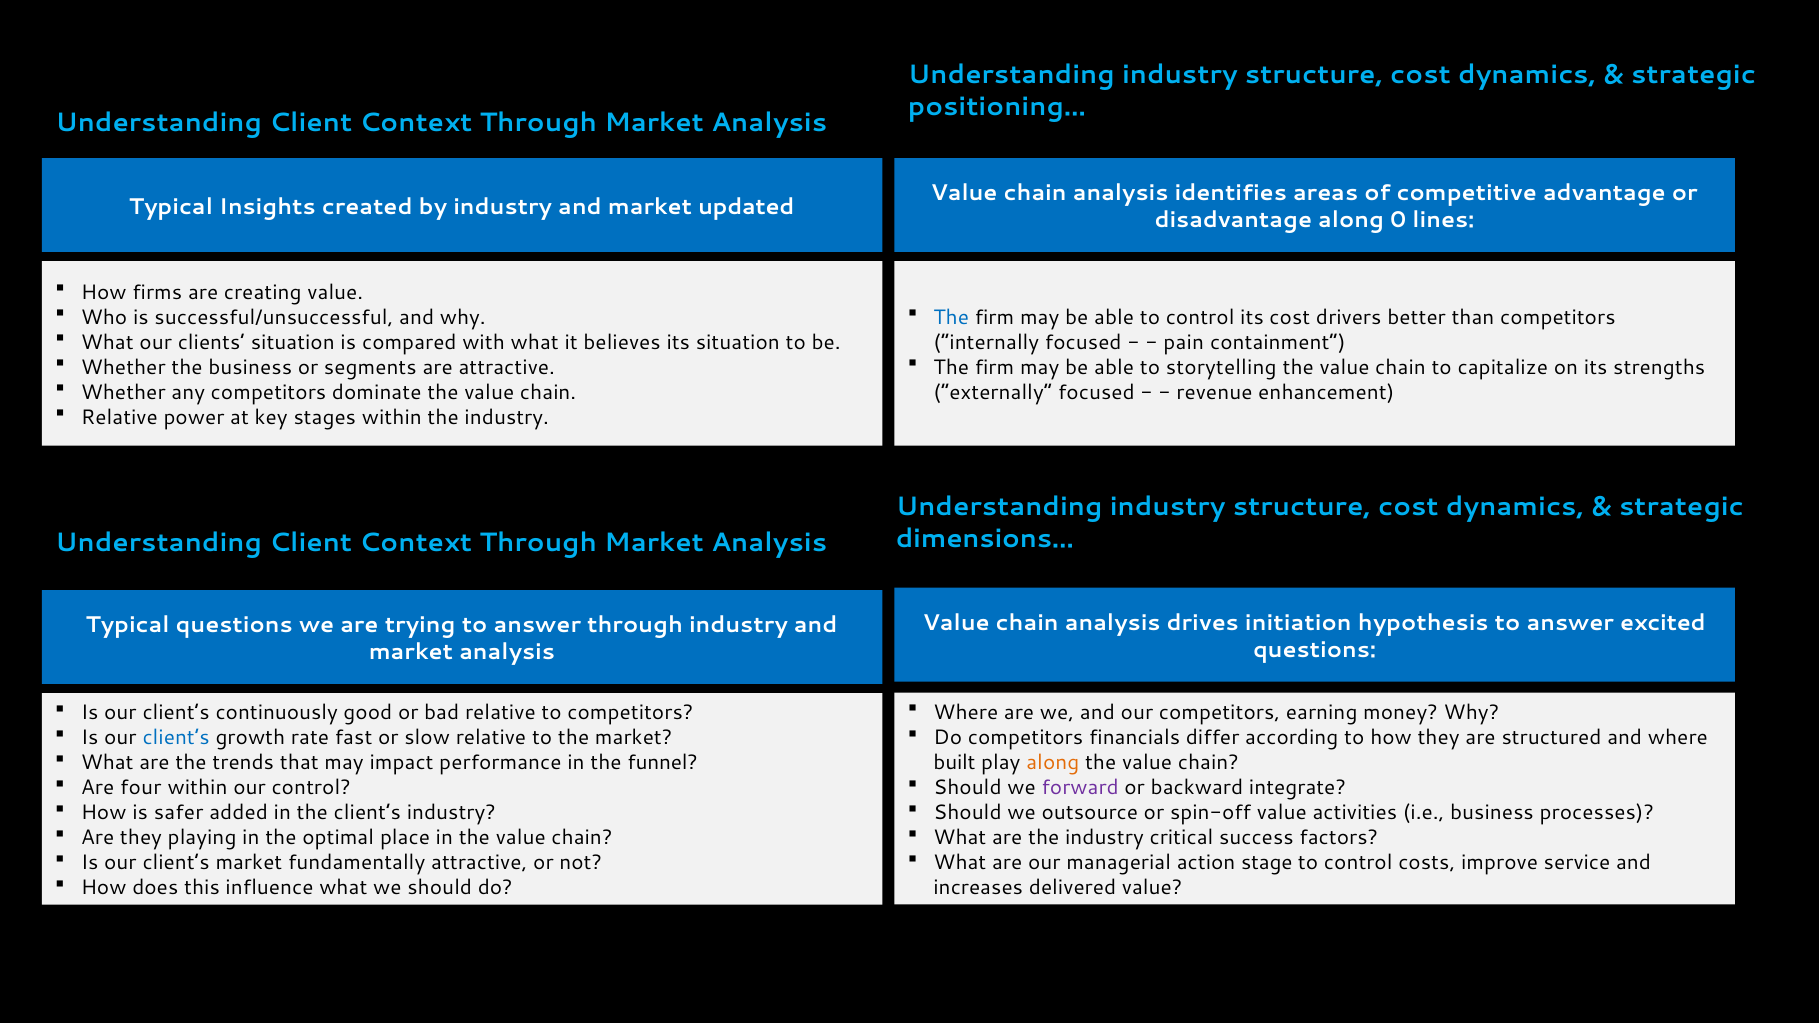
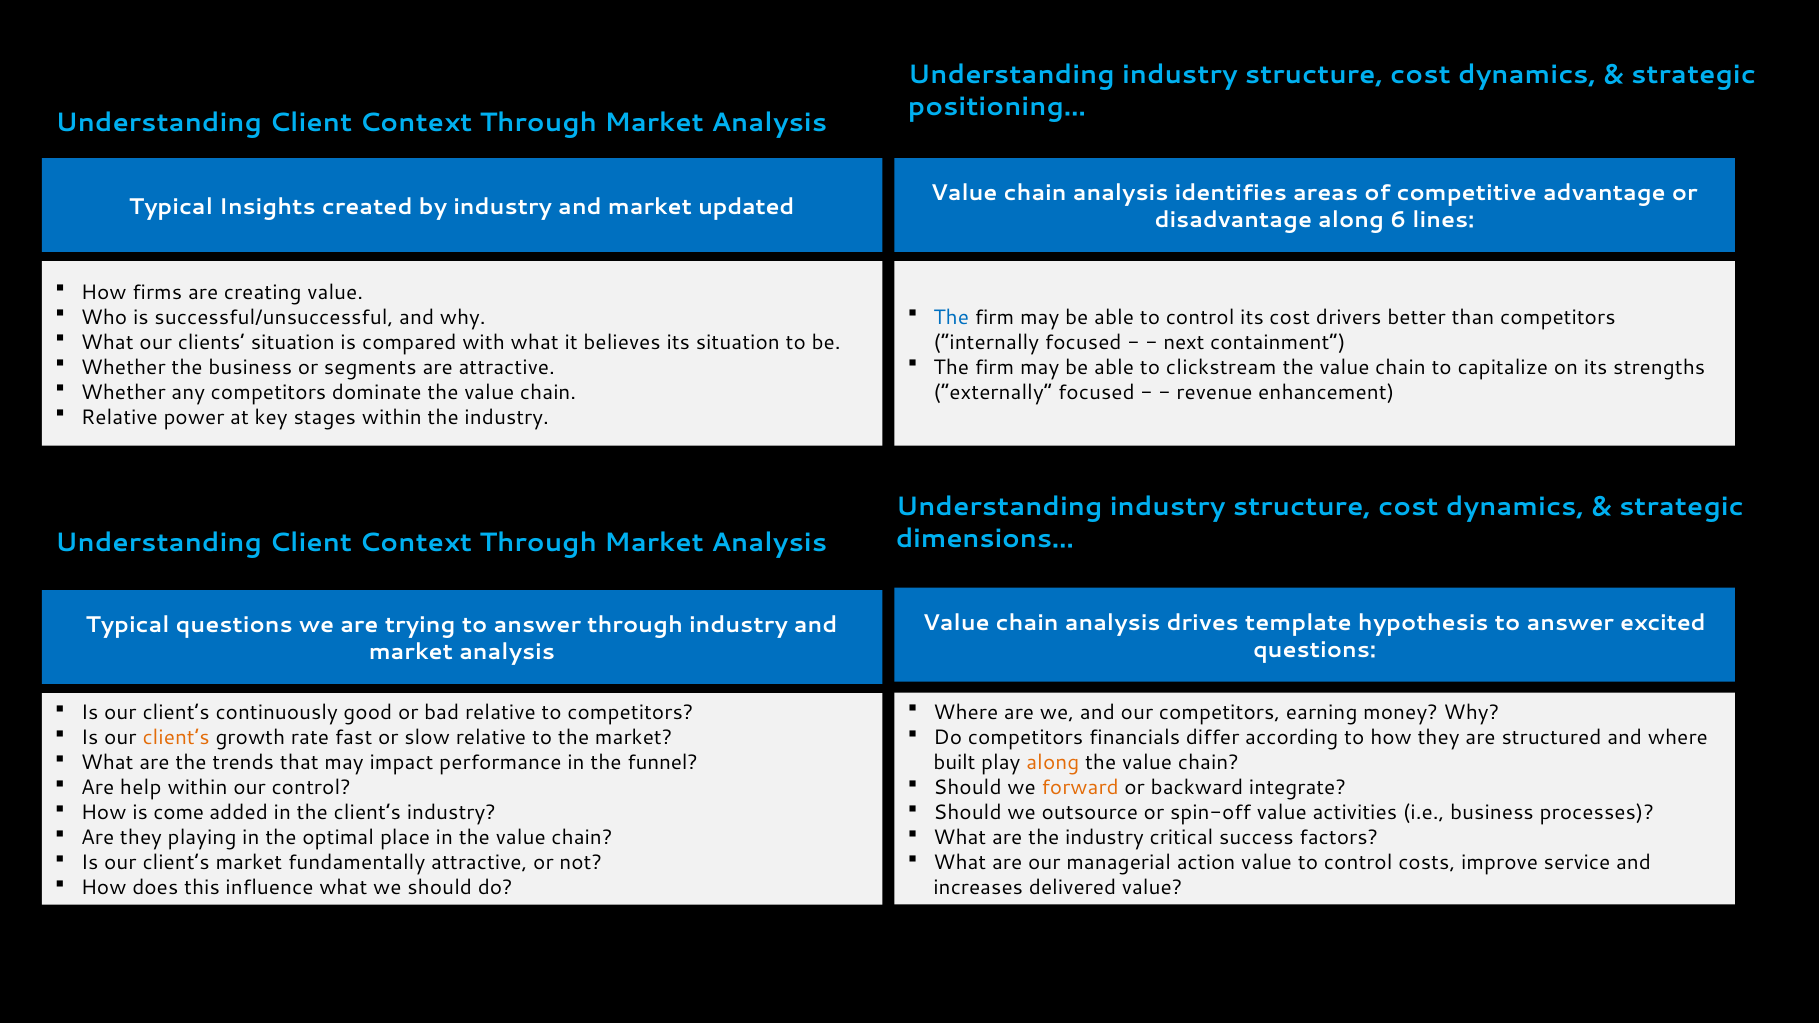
0: 0 -> 6 (1398, 220)
pain: pain -> next (1184, 342)
storytelling: storytelling -> clickstream (1221, 367)
initiation: initiation -> template (1298, 623)
client’s colour: blue -> orange (176, 738)
forward colour: purple -> orange (1080, 788)
four: four -> help (141, 788)
safer: safer -> come (179, 813)
action stage: stage -> value (1267, 863)
